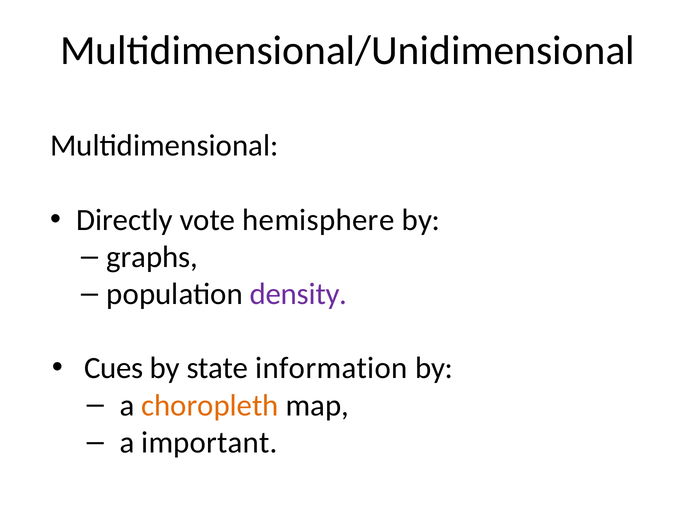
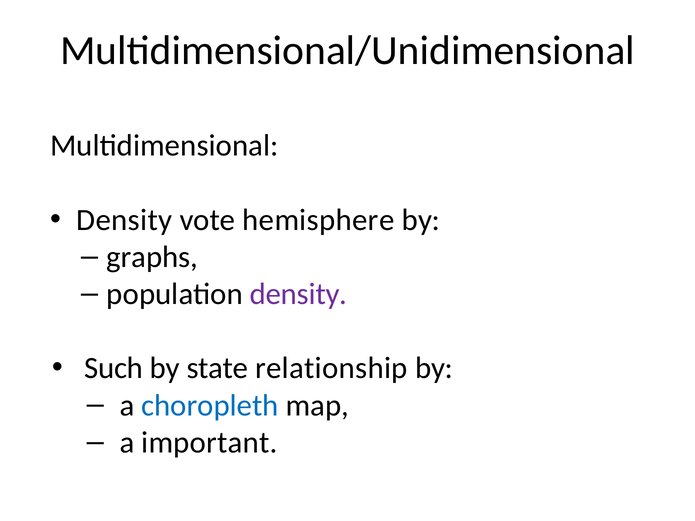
Directly: Directly -> Density (124, 220)
Cues: Cues -> Such (114, 368)
information: information -> relationship (331, 368)
choropleth colour: orange -> blue (210, 406)
